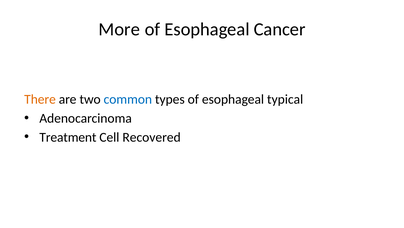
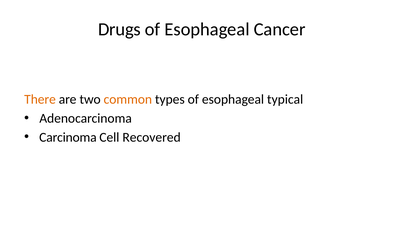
More: More -> Drugs (119, 29)
common colour: blue -> orange (128, 99)
Treatment: Treatment -> Carcinoma (68, 137)
